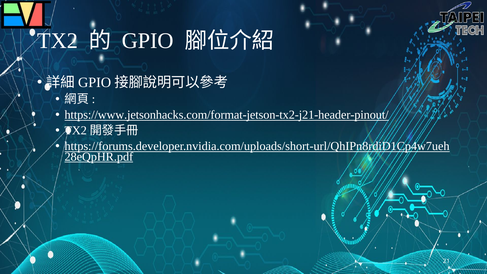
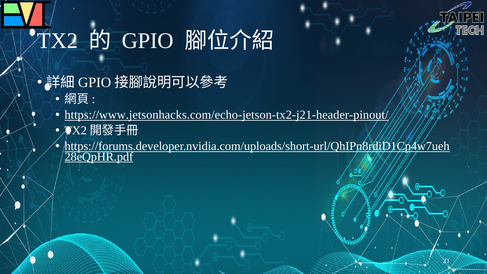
https://www.jetsonhacks.com/format-jetson-tx2-j21-header-pinout/: https://www.jetsonhacks.com/format-jetson-tx2-j21-header-pinout/ -> https://www.jetsonhacks.com/echo-jetson-tx2-j21-header-pinout/ (226, 115)
